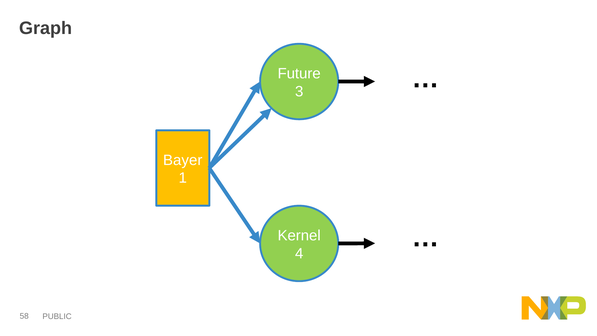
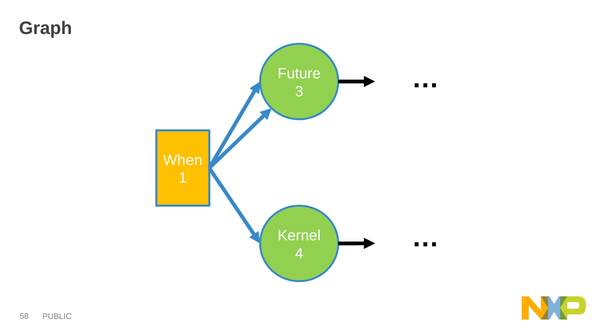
Bayer: Bayer -> When (183, 160)
